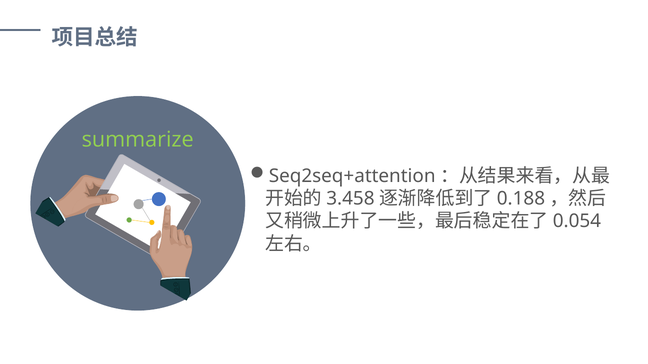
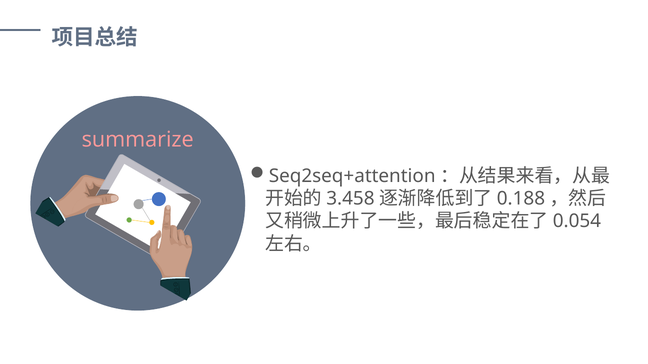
summarize colour: light green -> pink (138, 140)
